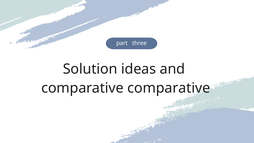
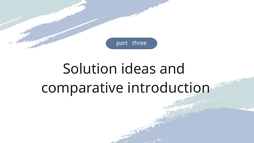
comparative comparative: comparative -> introduction (169, 88)
